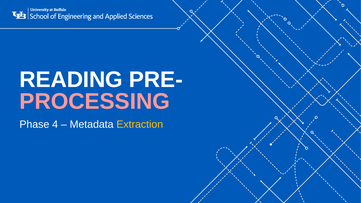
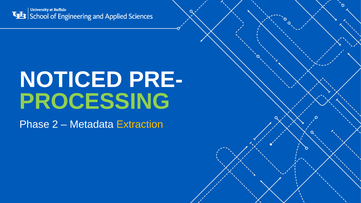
READING: READING -> NOTICED (71, 80)
PROCESSING colour: pink -> light green (95, 102)
4: 4 -> 2 (55, 125)
